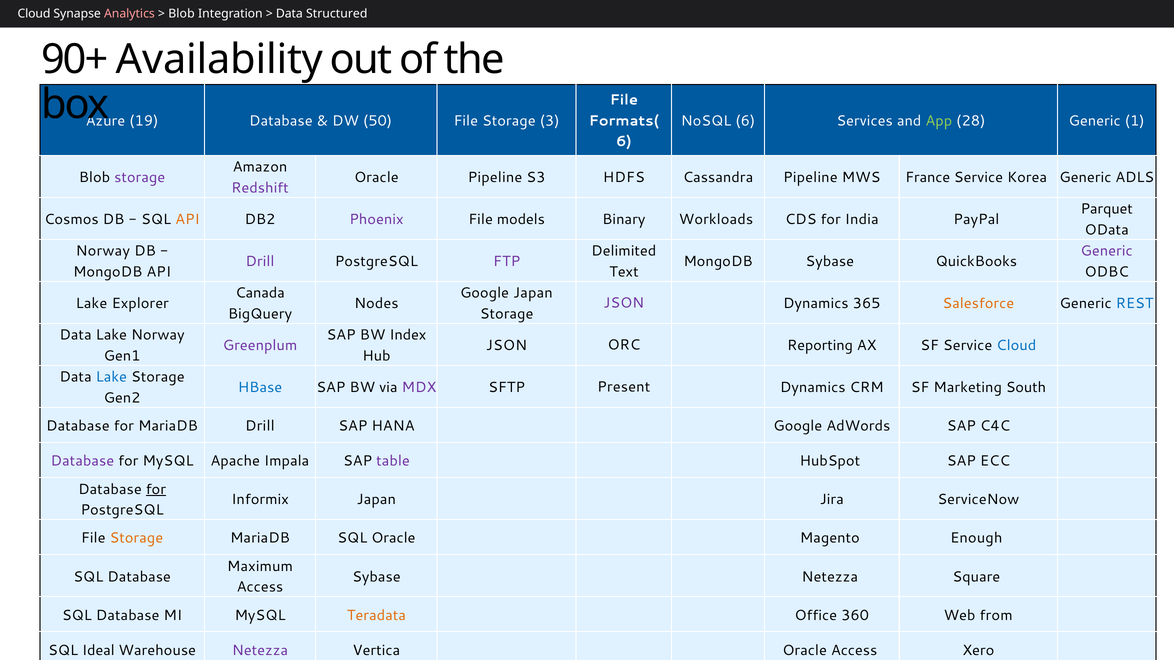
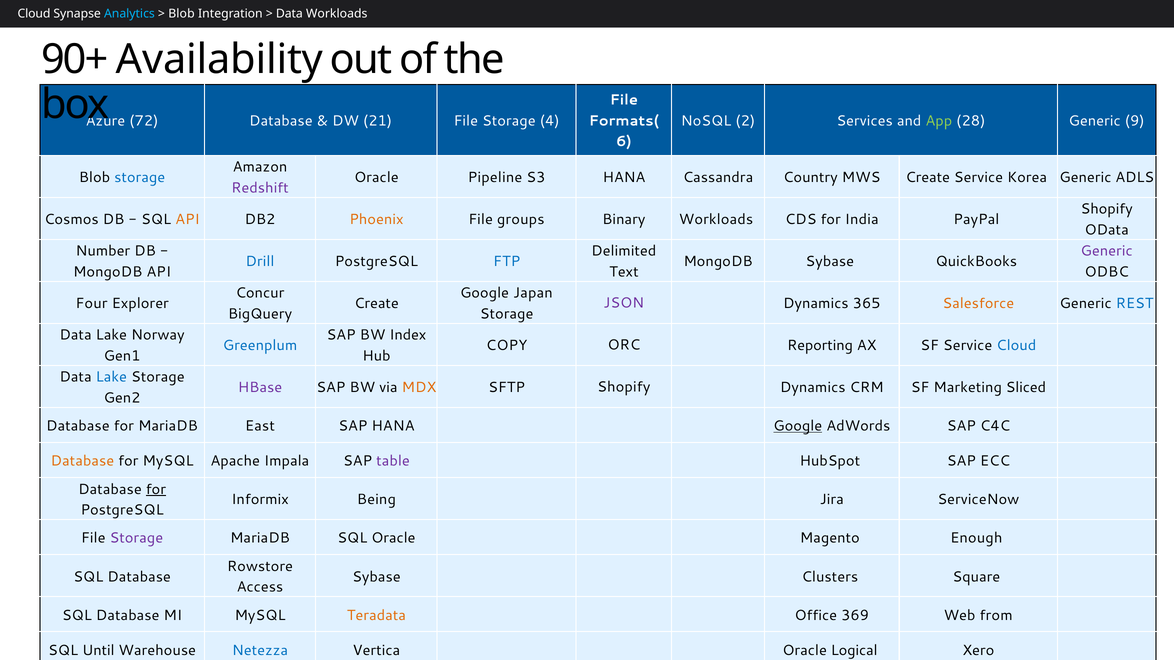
Analytics colour: pink -> light blue (129, 14)
Data Structured: Structured -> Workloads (337, 14)
19: 19 -> 72 (144, 121)
50: 50 -> 21 (378, 121)
3: 3 -> 4 (550, 121)
NoSQL 6: 6 -> 2 (745, 121)
1: 1 -> 9 (1135, 121)
storage colour: purple -> blue (140, 178)
S3 HDFS: HDFS -> HANA (624, 178)
Cassandra Pipeline: Pipeline -> Country (810, 178)
MWS France: France -> Create (928, 178)
Parquet: Parquet -> Shopify (1107, 209)
Phoenix colour: purple -> orange (376, 220)
models: models -> groups (521, 220)
Norway: Norway -> Number (103, 251)
Drill colour: purple -> blue (260, 262)
FTP colour: purple -> blue (507, 262)
Canada: Canada -> Concur (260, 293)
Lake: Lake -> Four (91, 304)
Nodes: Nodes -> Create (376, 304)
Greenplum colour: purple -> blue (260, 346)
JSON: JSON -> COPY (507, 346)
HBase colour: blue -> purple (260, 388)
MDX colour: purple -> orange (419, 388)
SFTP Present: Present -> Shopify (624, 387)
South: South -> Sliced (1026, 388)
MariaDB Drill: Drill -> East (260, 426)
Google underline: none -> present (798, 426)
Database colour: purple -> orange (82, 461)
Informix Japan: Japan -> Being (376, 500)
Storage colour: orange -> purple (136, 538)
Maximum: Maximum -> Rowstore (260, 567)
Sybase Netezza: Netezza -> Clusters (830, 577)
360: 360 -> 369 (855, 616)
Ideal: Ideal -> Until (98, 651)
Netezza colour: purple -> blue (260, 651)
Oracle Access: Access -> Logical (854, 651)
